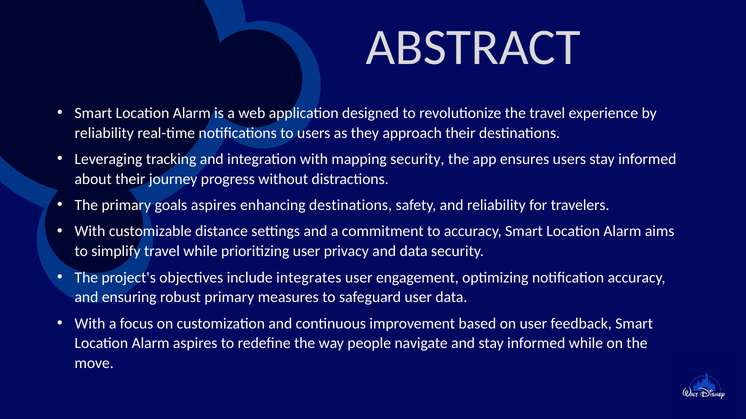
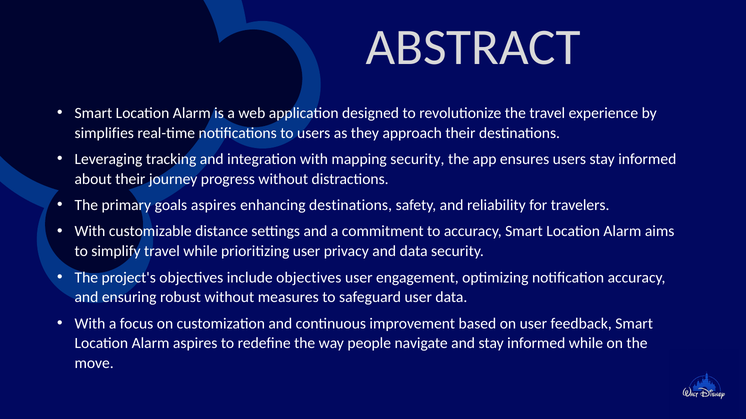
reliability: reliability -> simplifies (104, 133)
include integrates: integrates -> objectives (309, 278)
robust primary: primary -> without (229, 298)
